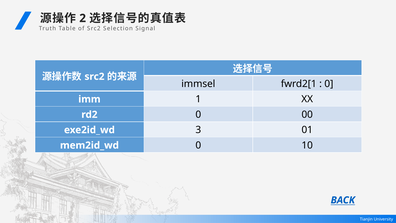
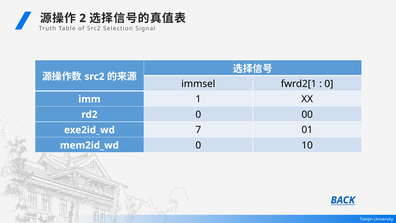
3: 3 -> 7 (198, 130)
